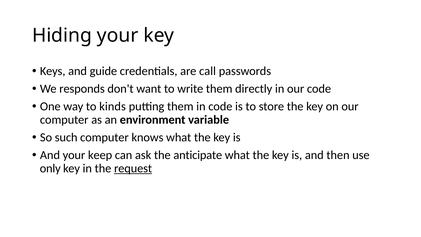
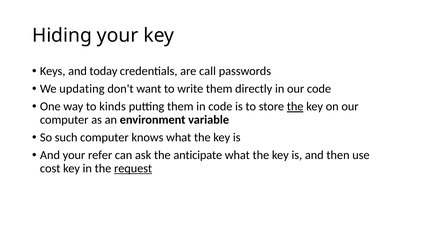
guide: guide -> today (103, 71)
responds: responds -> updating (82, 89)
the underline: none -> present (295, 106)
keep: keep -> refer (100, 155)
only: only -> cost (50, 168)
